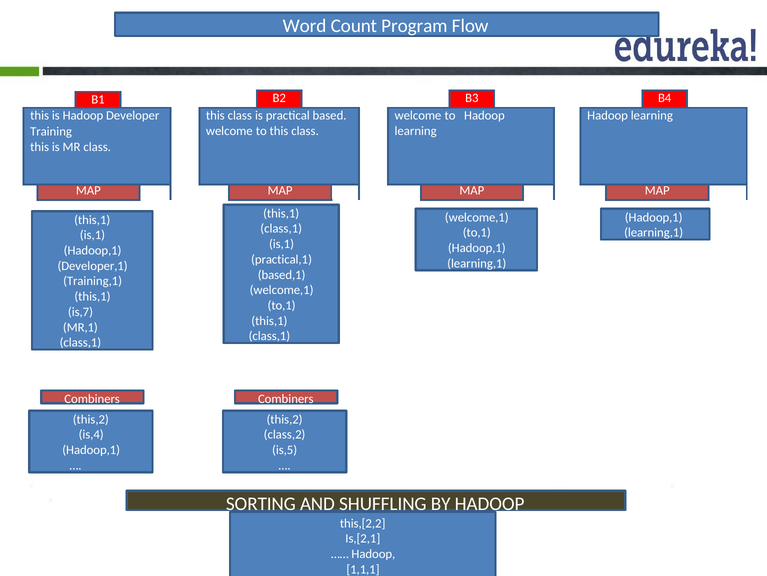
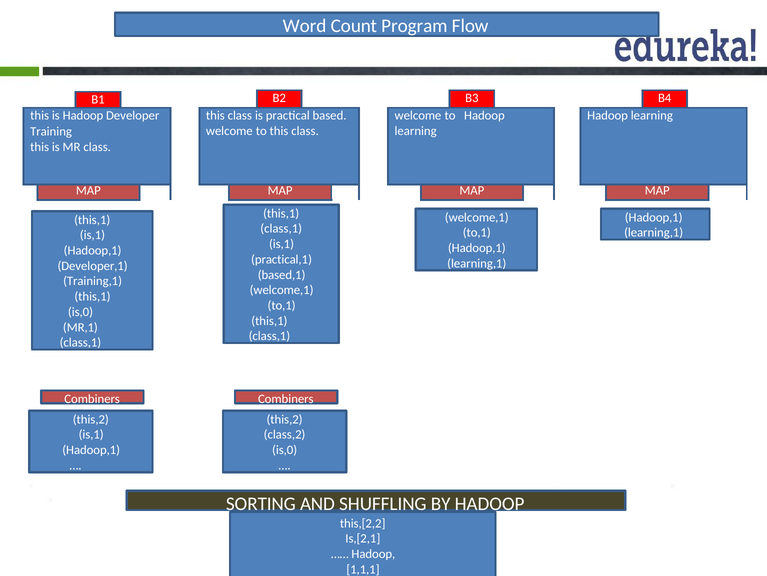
is,7: is,7 -> is,0 (80, 312)
is,4: is,4 -> is,1 (91, 434)
is,5: is,5 -> is,0 (285, 449)
